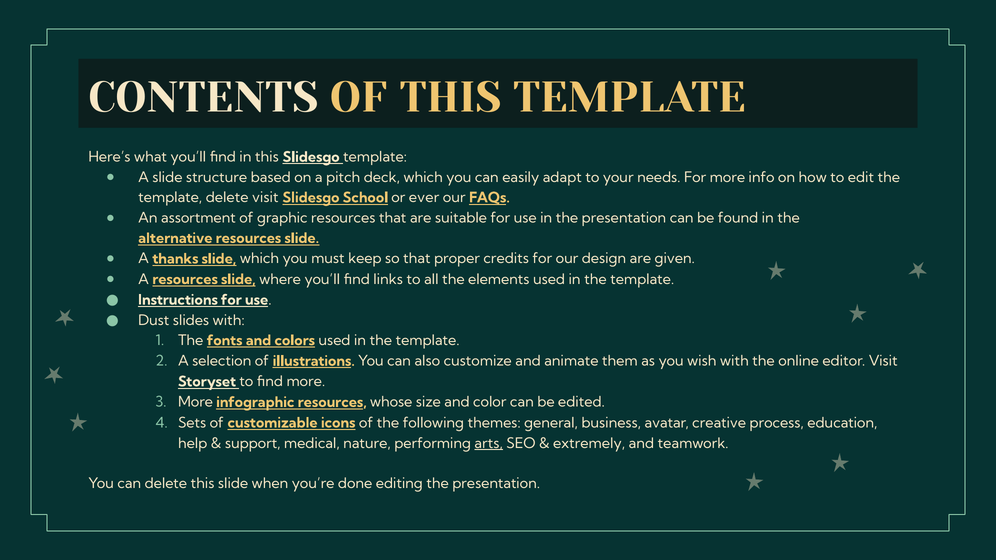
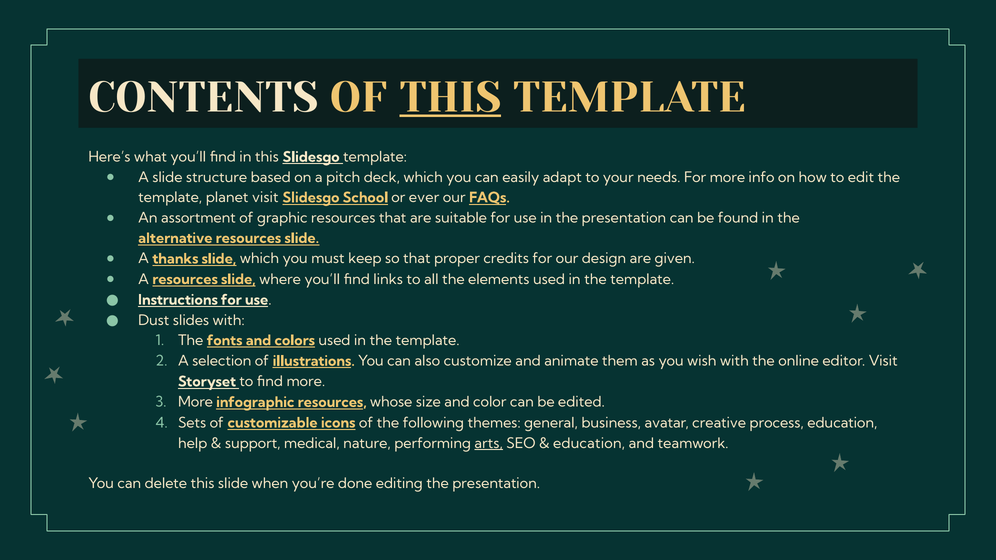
THIS underline: none -> present (450, 98)
template delete: delete -> planet (227, 198)
extremely: extremely -> education (589, 443)
